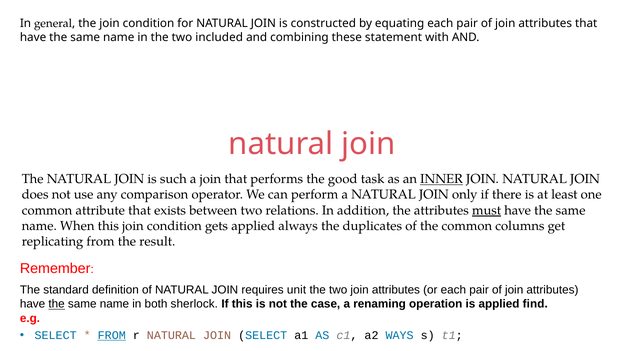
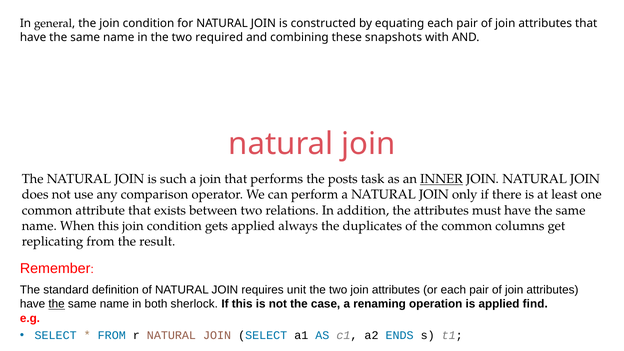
included: included -> required (219, 38)
statement: statement -> snapshots (394, 38)
good: good -> posts (343, 179)
must underline: present -> none (487, 210)
FROM underline: present -> none (112, 335)
WAYS: WAYS -> ENDS (400, 335)
